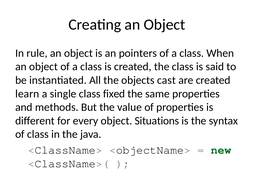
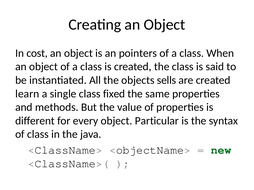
rule: rule -> cost (37, 53)
cast: cast -> sells (167, 80)
Situations: Situations -> Particular (157, 121)
